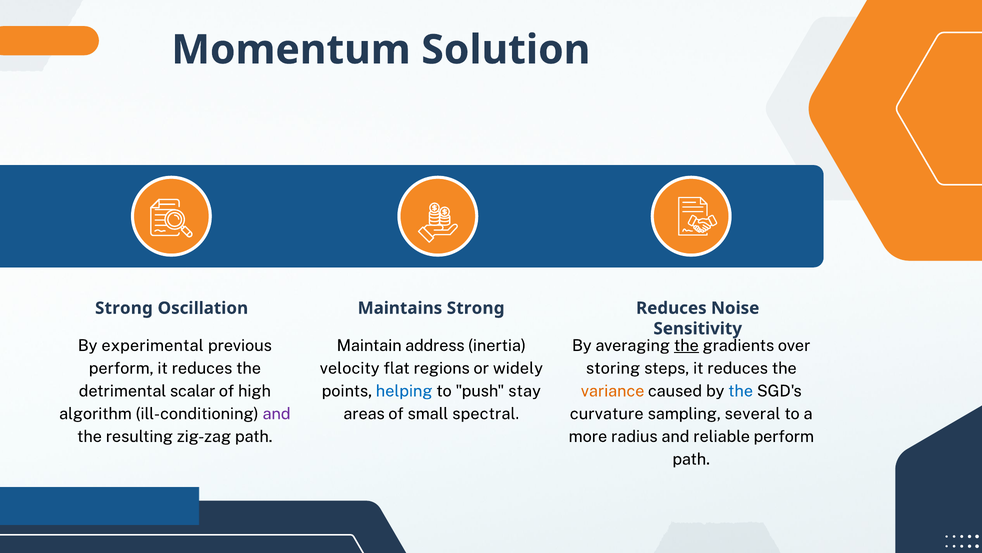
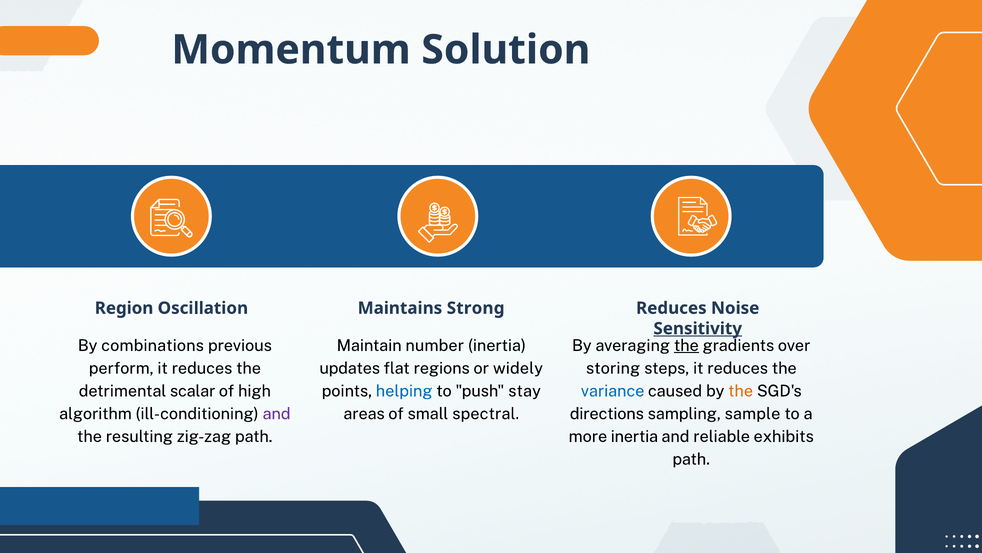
Strong: Strong -> Region (124, 308)
Sensitivity underline: none -> present (698, 328)
address: address -> number (435, 345)
experimental: experimental -> combinations (153, 345)
velocity: velocity -> updates (350, 368)
variance colour: orange -> blue (613, 391)
the colour: blue -> orange (741, 391)
curvature: curvature -> directions (607, 413)
several: several -> sample (752, 413)
more radius: radius -> inertia (634, 436)
reliable perform: perform -> exhibits (784, 436)
